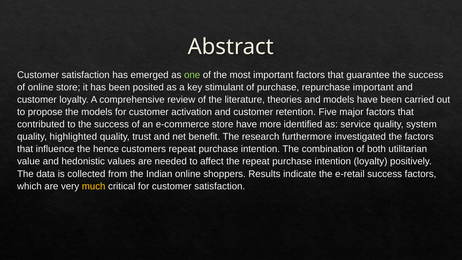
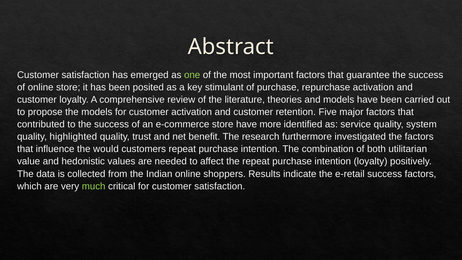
repurchase important: important -> activation (373, 87)
hence: hence -> would (106, 149)
much colour: yellow -> light green (94, 186)
